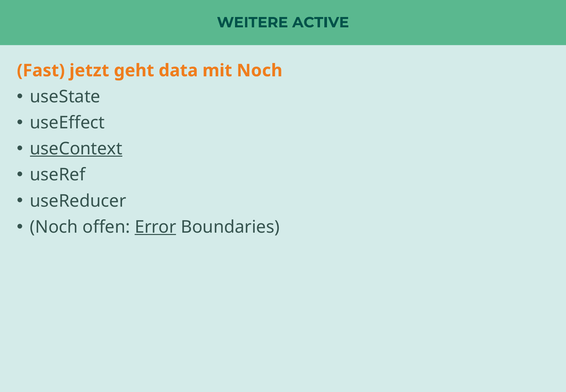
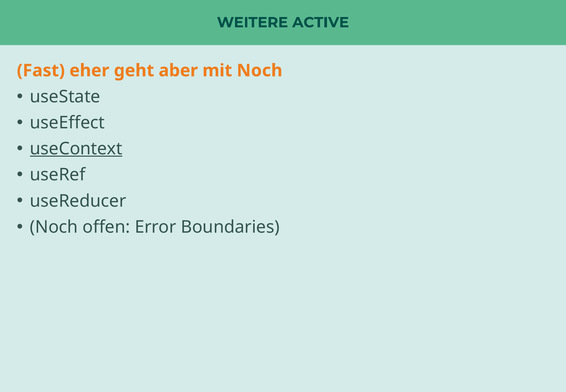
jetzt: jetzt -> eher (89, 71)
data: data -> aber (178, 71)
Error underline: present -> none (155, 227)
